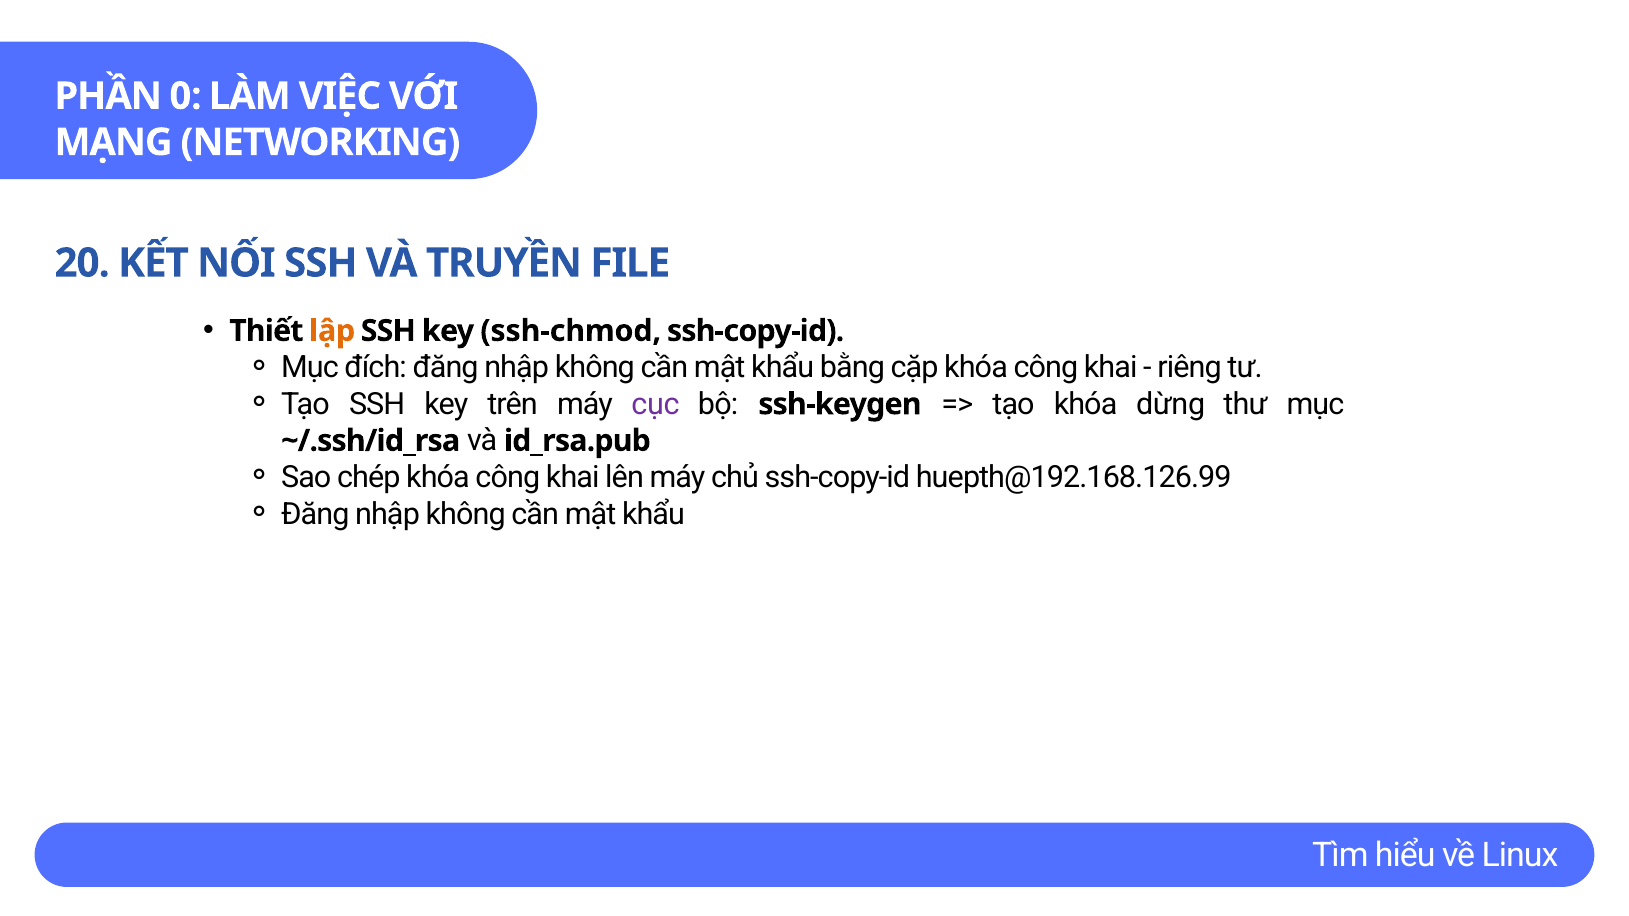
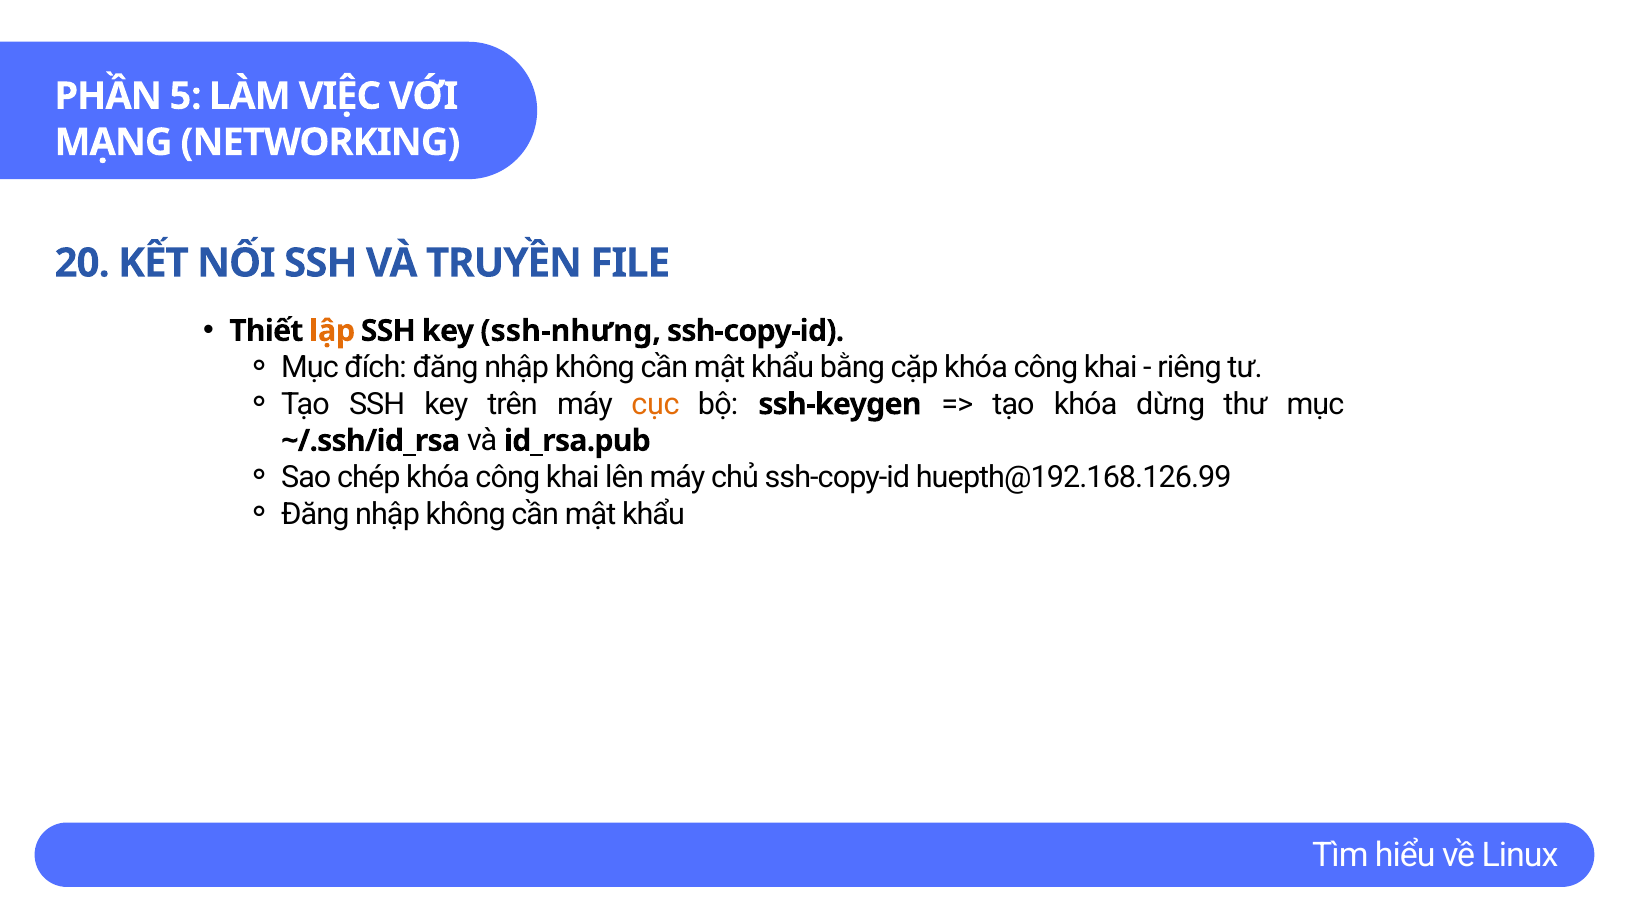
0: 0 -> 5 (186, 96)
ssh-chmod: ssh-chmod -> ssh-nhưng (571, 331)
cục colour: purple -> orange (656, 404)
